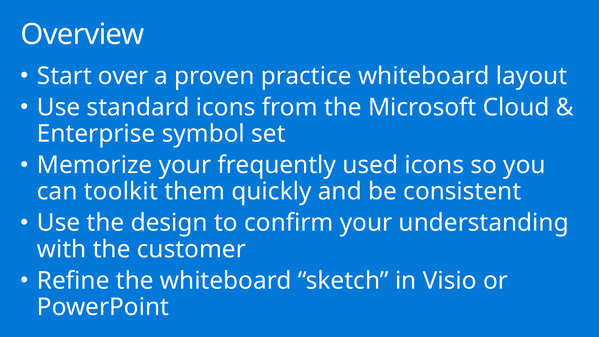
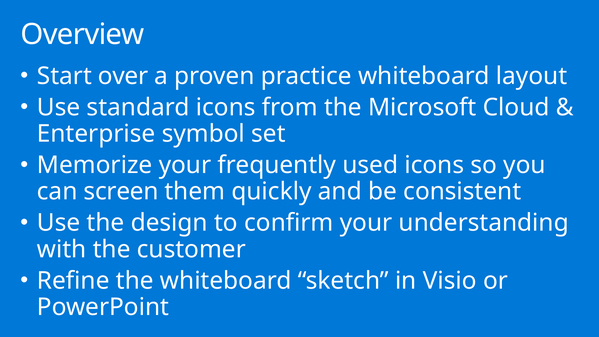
toolkit: toolkit -> screen (121, 191)
